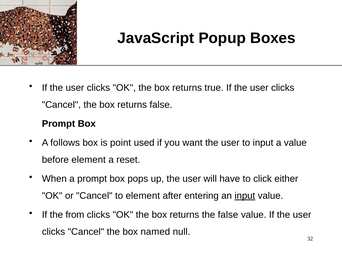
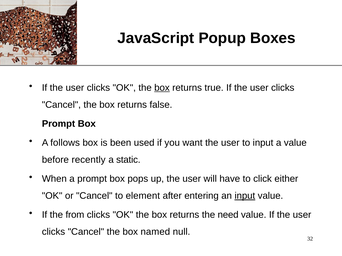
box underline: none -> present (162, 88)
point: point -> been (121, 143)
before element: element -> recently (89, 160)
reset: reset -> static (128, 160)
the false: false -> need (228, 215)
